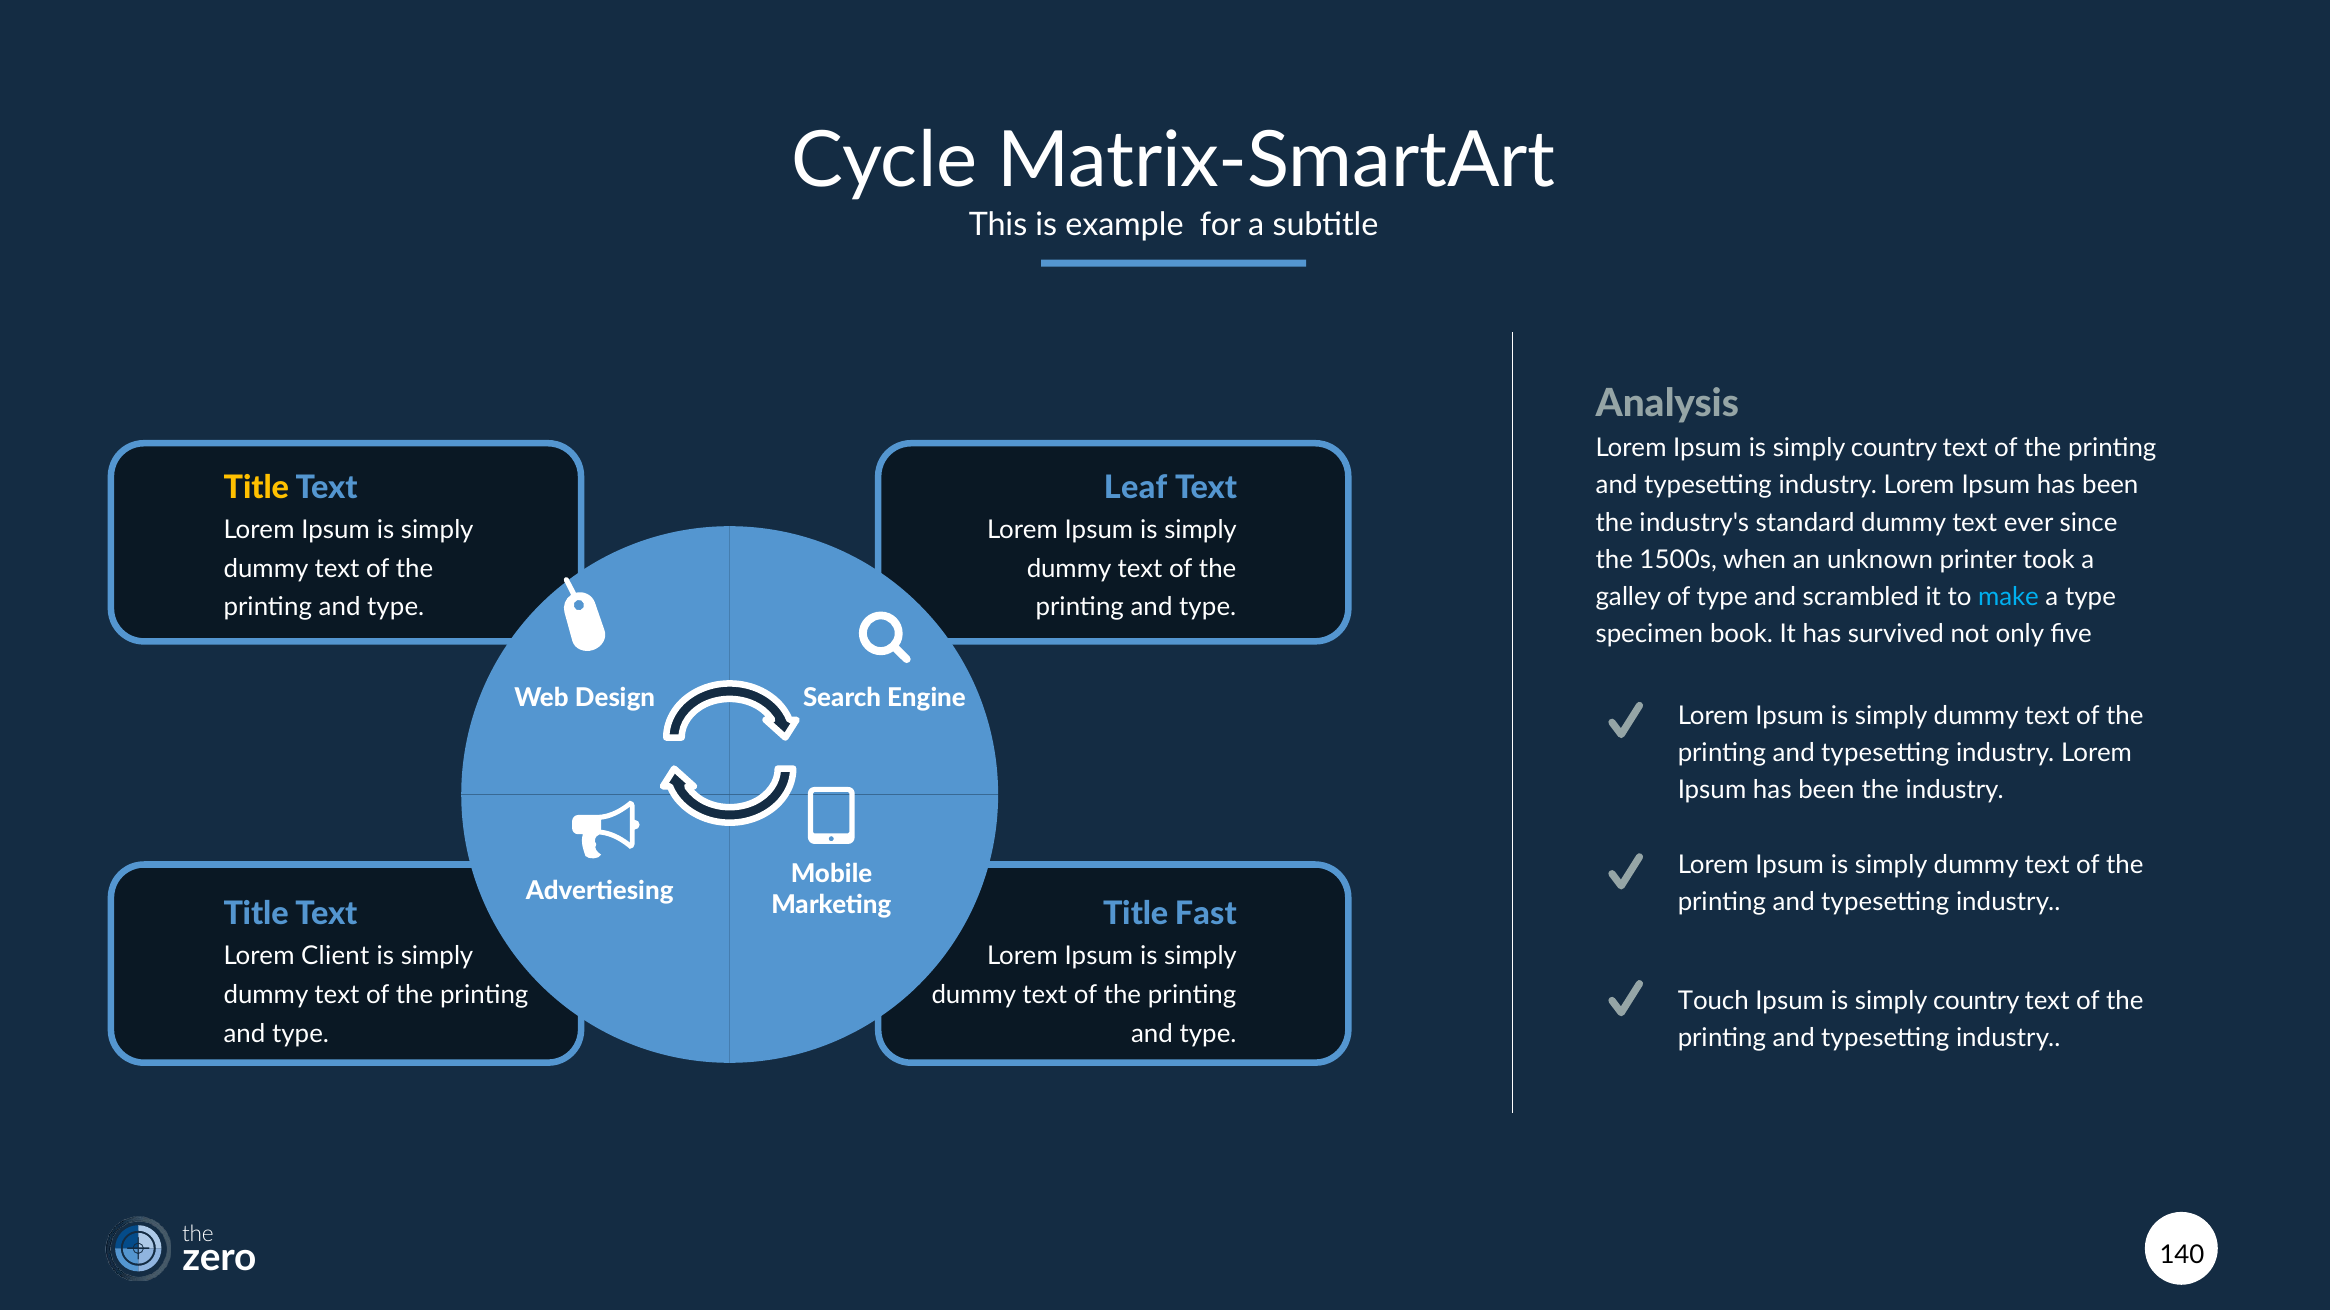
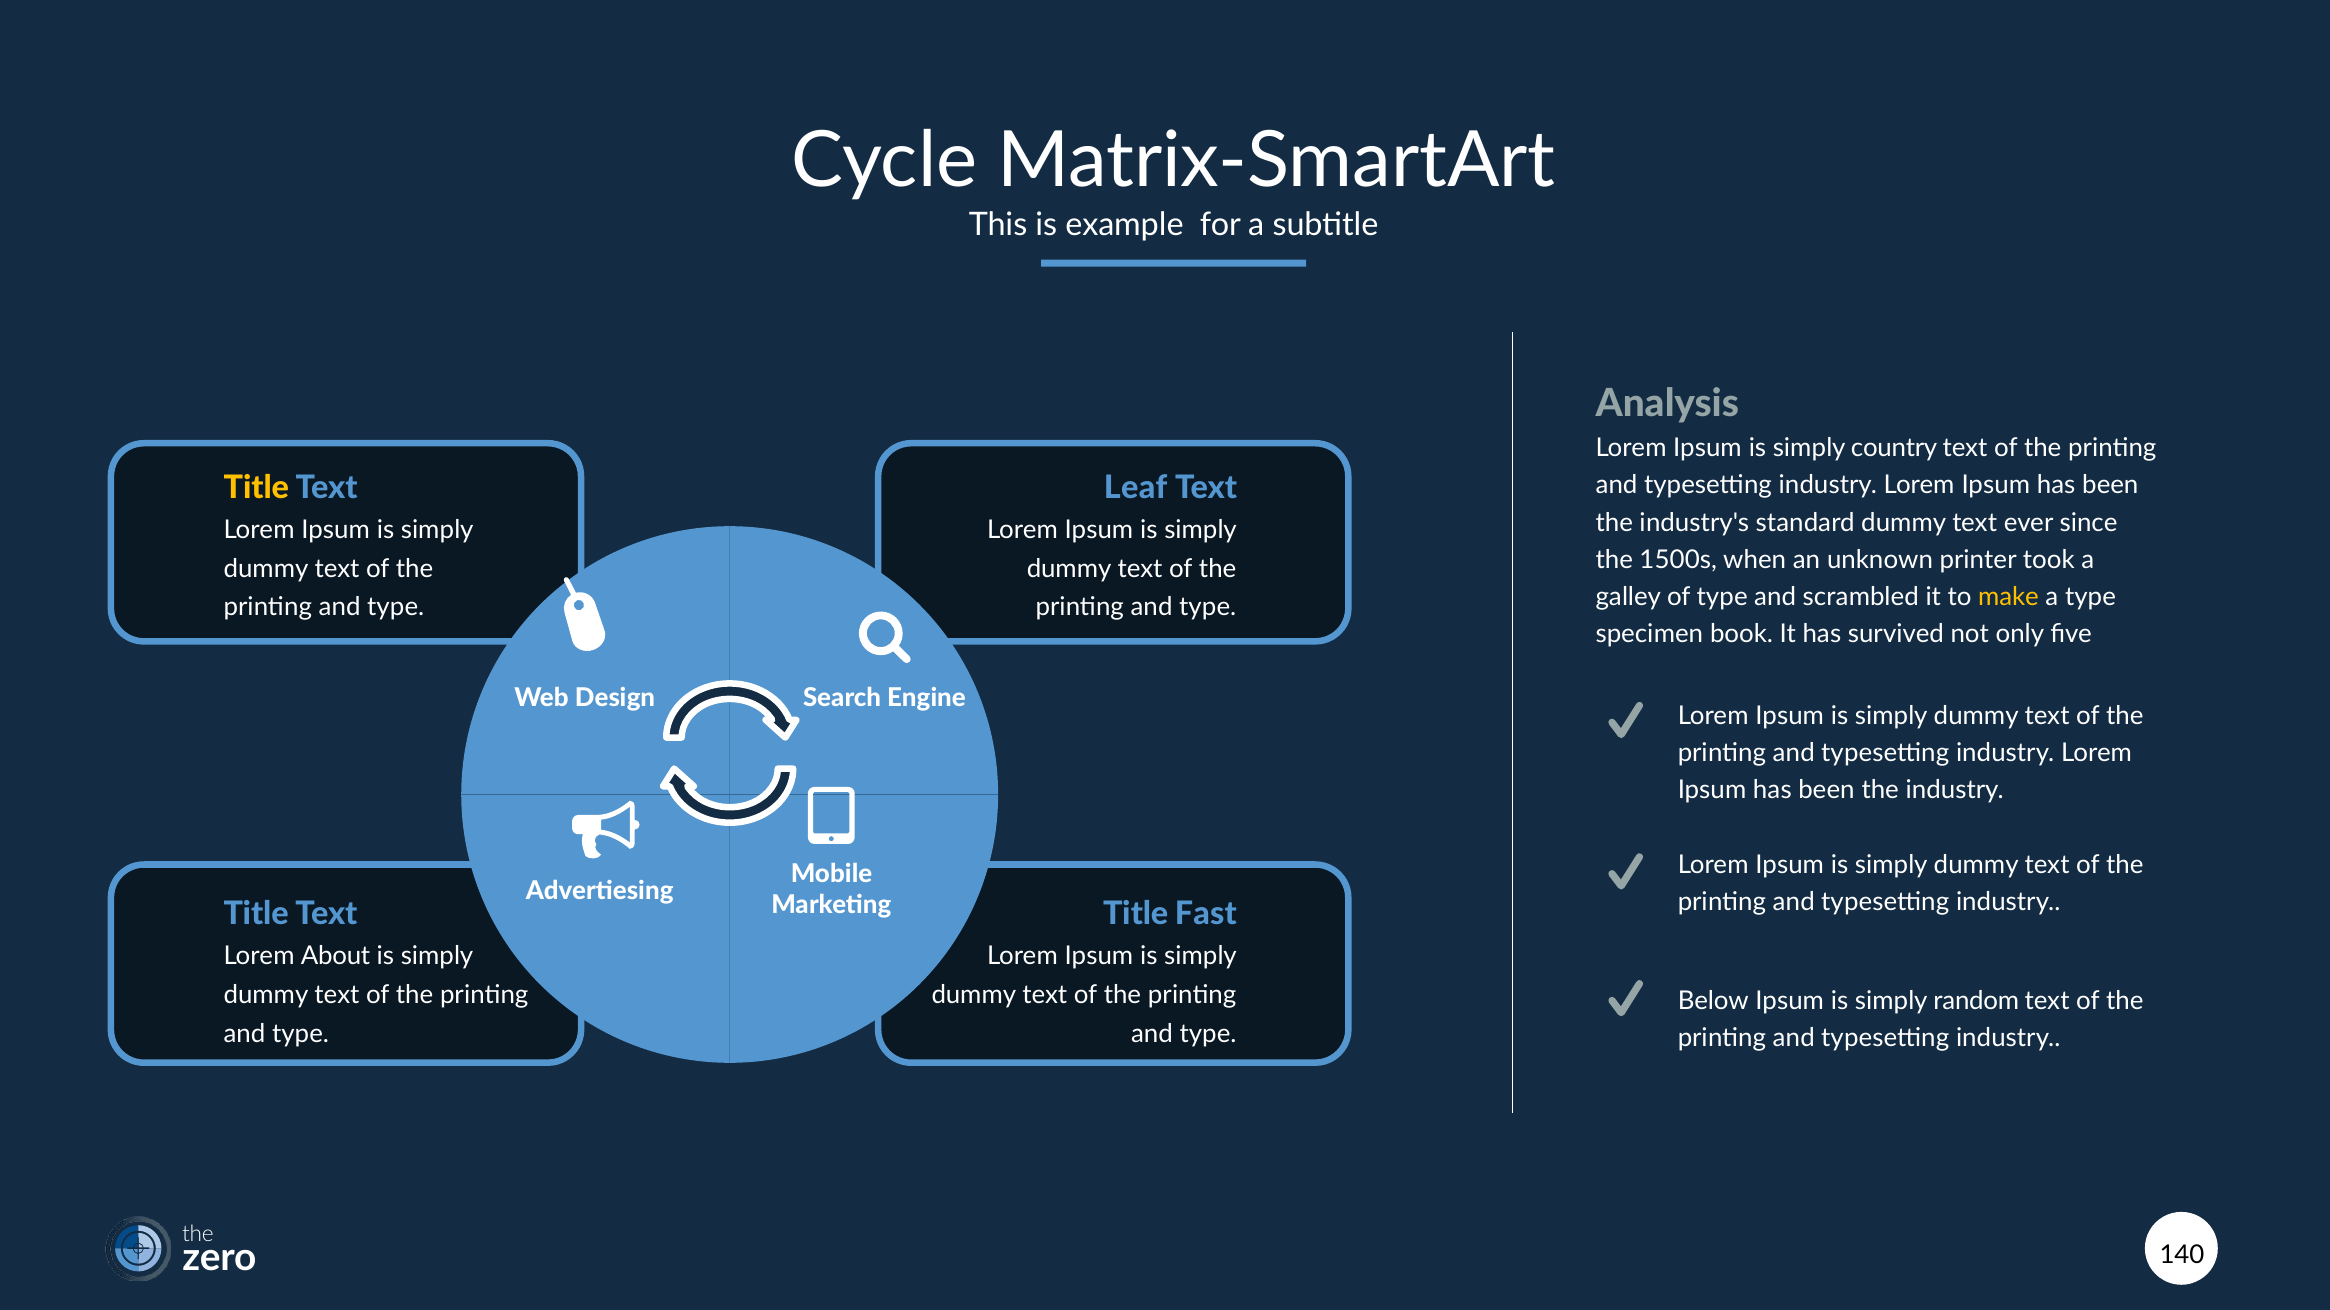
make colour: light blue -> yellow (2009, 597)
Client: Client -> About (336, 957)
Touch: Touch -> Below (1713, 1001)
country: country -> random (1976, 1001)
